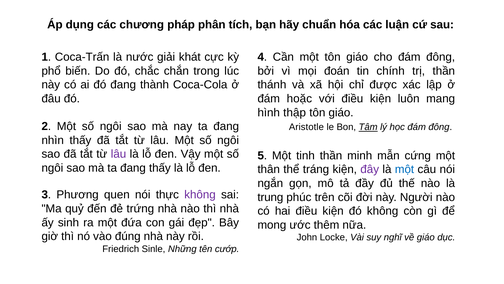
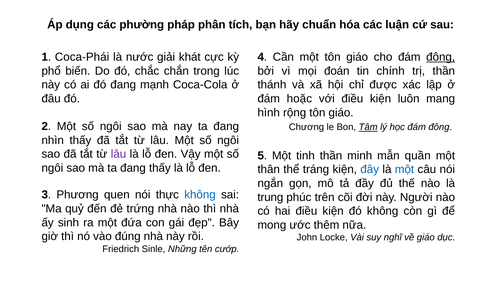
chương: chương -> phường (142, 25)
Coca-Trấn: Coca-Trấn -> Coca-Phái (82, 57)
đông underline: none -> present (441, 57)
thành: thành -> mạnh (155, 85)
thập: thập -> rộng (295, 112)
Aristotle: Aristotle -> Chương (306, 127)
cứng: cứng -> quần (418, 155)
đây colour: purple -> blue (370, 169)
không colour: purple -> blue (200, 195)
